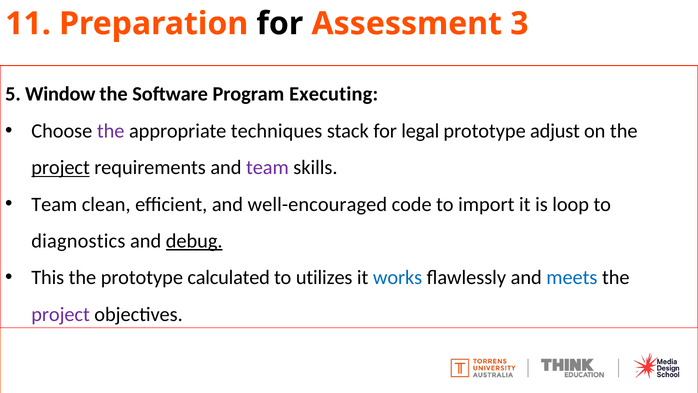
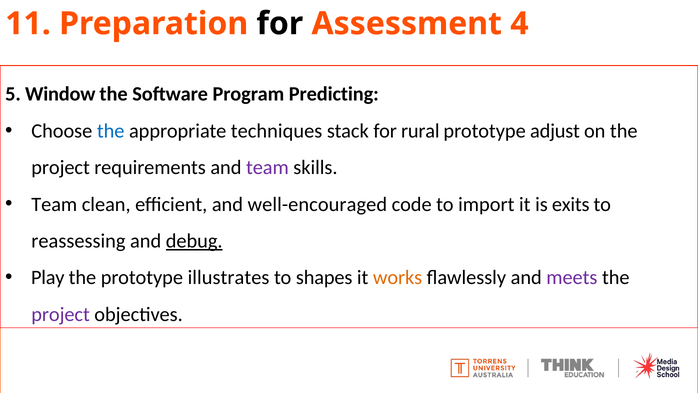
3: 3 -> 4 (519, 24)
Executing: Executing -> Predicting (334, 94)
the colour: purple -> blue (111, 131)
legal: legal -> rural (420, 131)
project underline: present -> none (61, 167)
loop: loop -> exits (571, 204)
diagnostics: diagnostics -> reassessing (78, 241)
This: This -> Play (48, 277)
calculated: calculated -> illustrates (229, 277)
utilizes: utilizes -> shapes (324, 277)
works colour: blue -> orange (398, 277)
meets colour: blue -> purple (572, 277)
